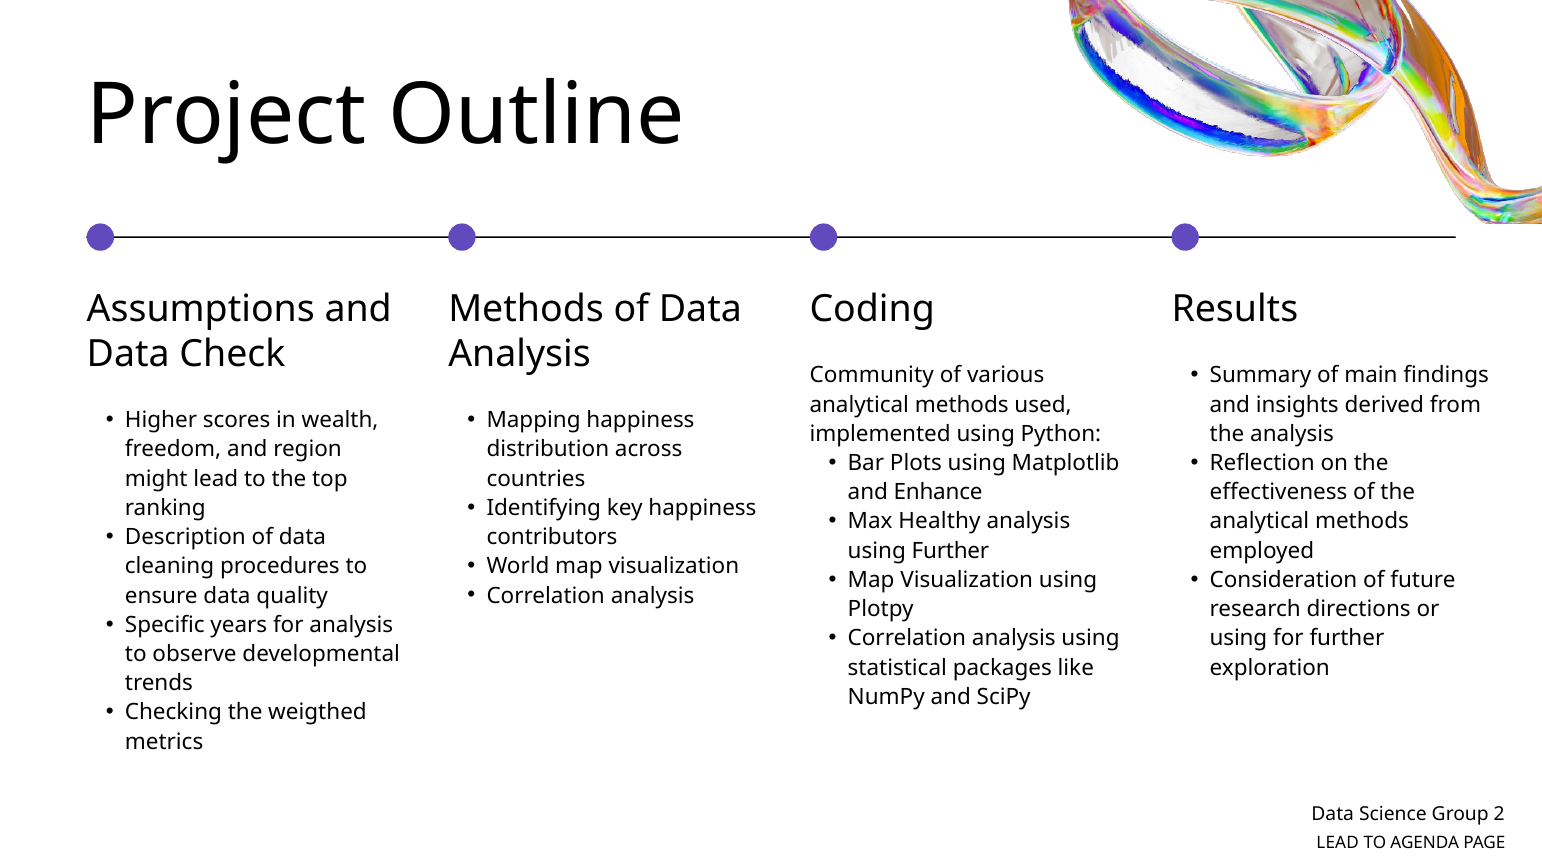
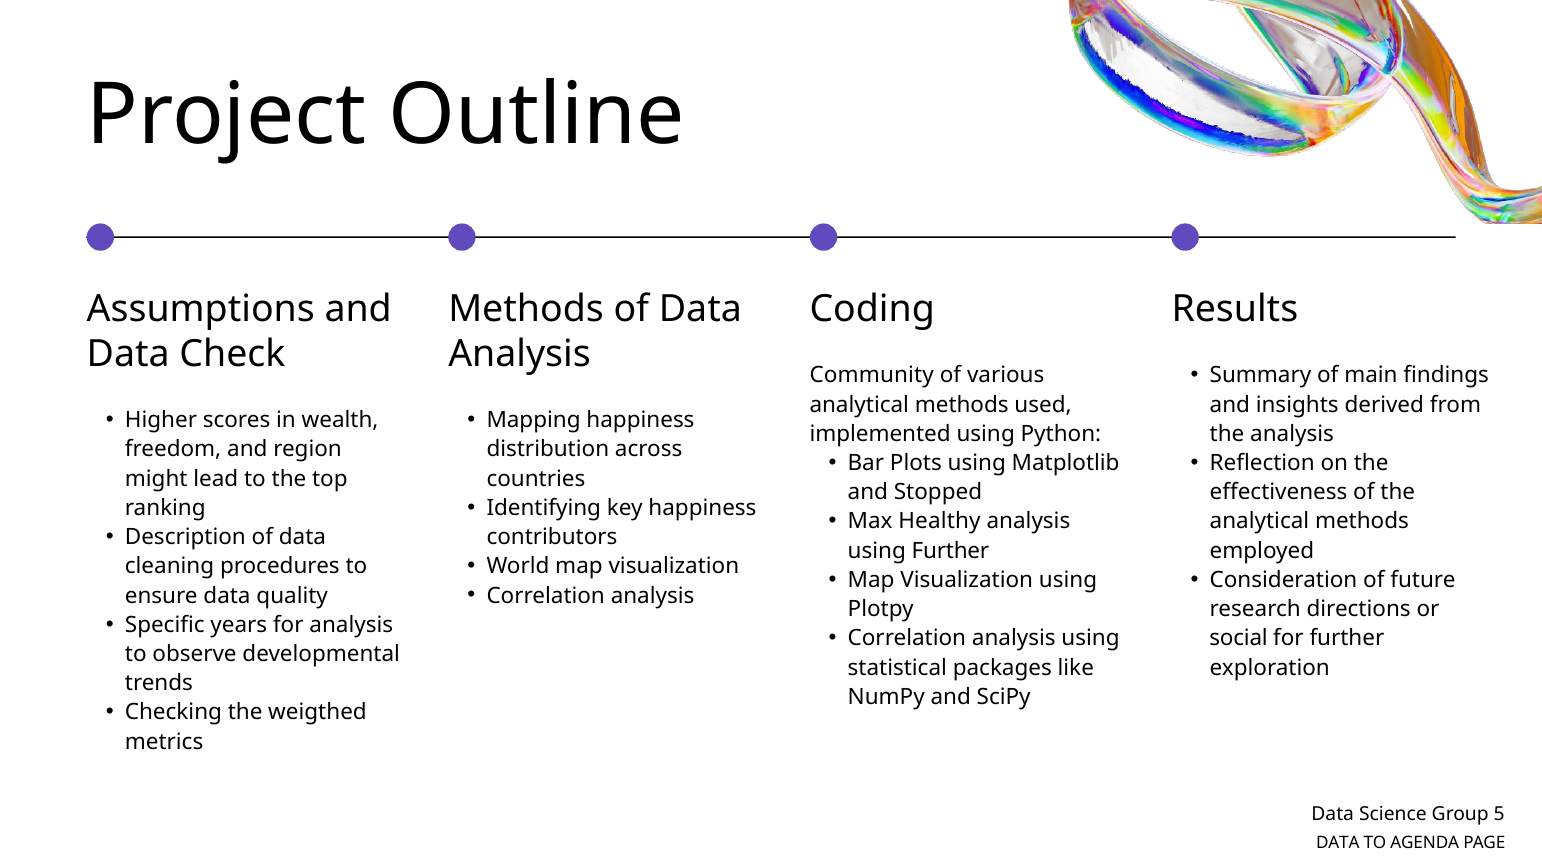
Enhance: Enhance -> Stopped (938, 493)
using: using -> social (1239, 639)
2: 2 -> 5 (1499, 814)
LEAD: LEAD -> DATA (1338, 843)
